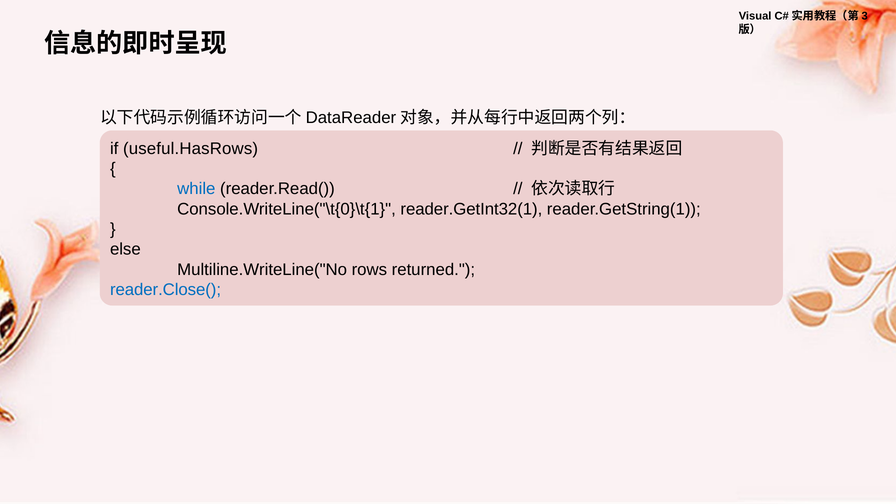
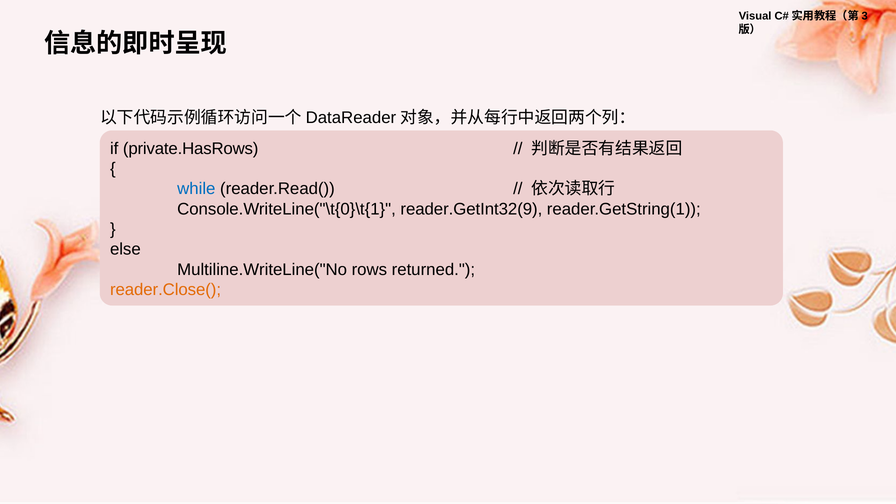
useful.HasRows: useful.HasRows -> private.HasRows (191, 149)
reader.GetInt32(1: reader.GetInt32(1 -> reader.GetInt32(9 (471, 209)
reader.Close( colour: blue -> orange (166, 290)
